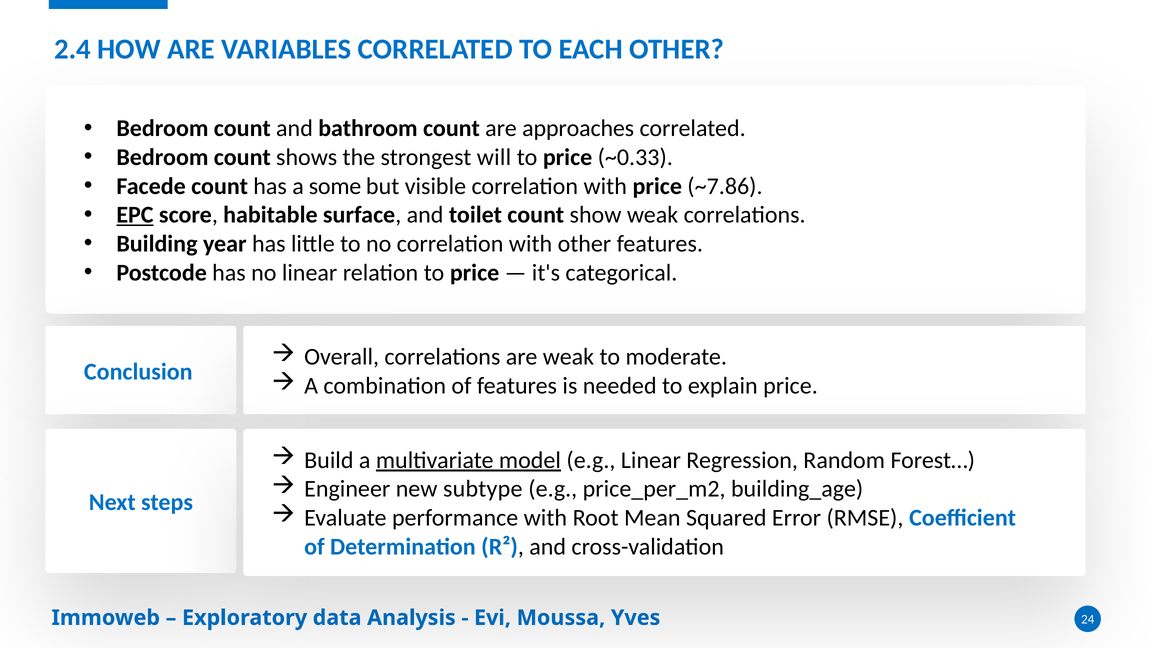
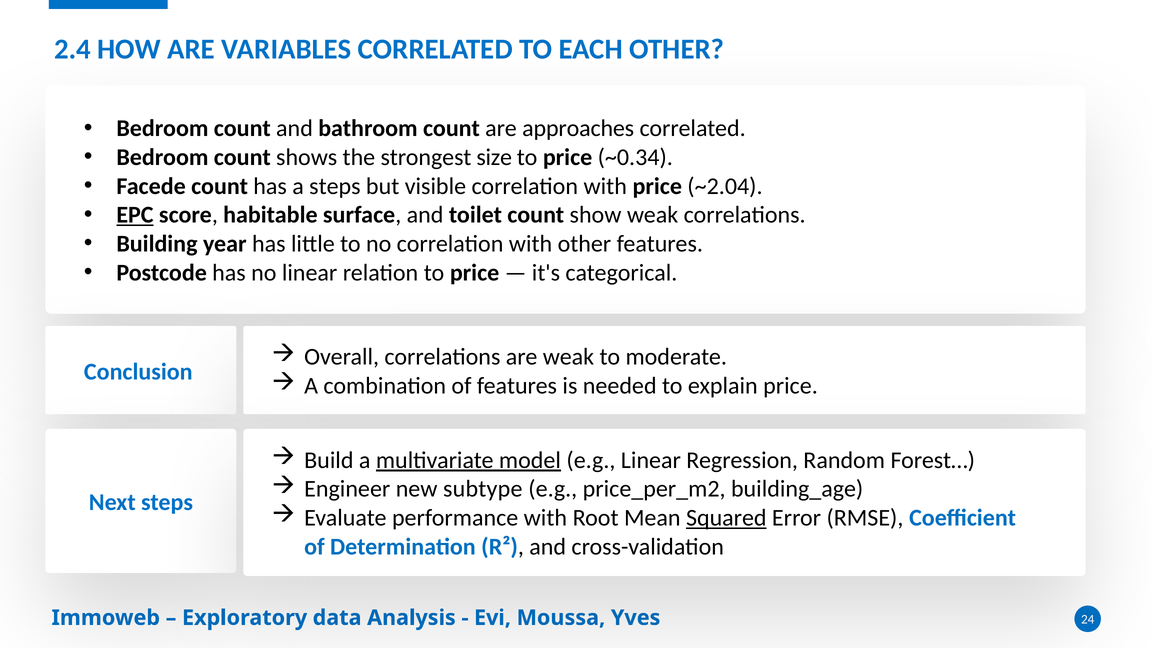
will: will -> size (494, 157)
~0.33: ~0.33 -> ~0.34 (635, 157)
a some: some -> steps (335, 186)
~7.86: ~7.86 -> ~2.04 (725, 186)
Squared underline: none -> present (726, 518)
